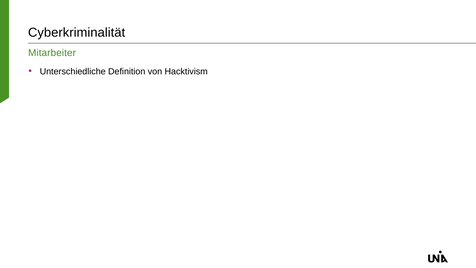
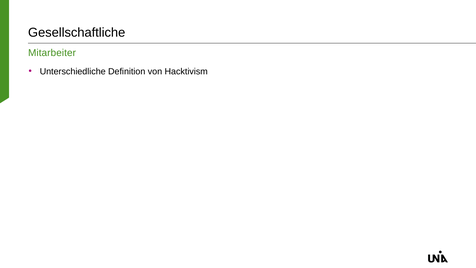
Cyberkriminalität: Cyberkriminalität -> Gesellschaftliche (77, 33)
